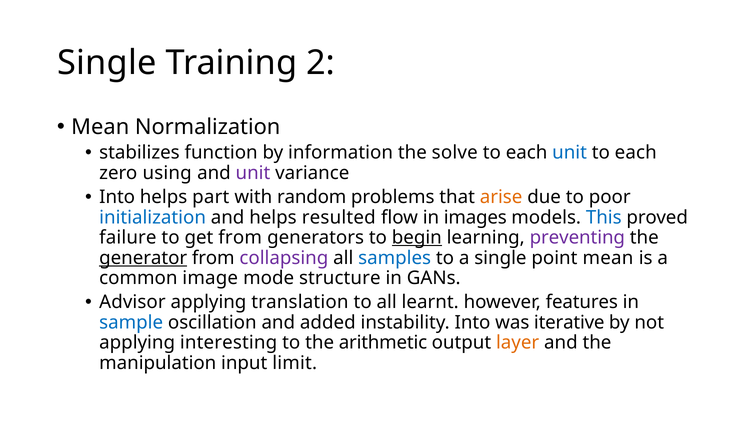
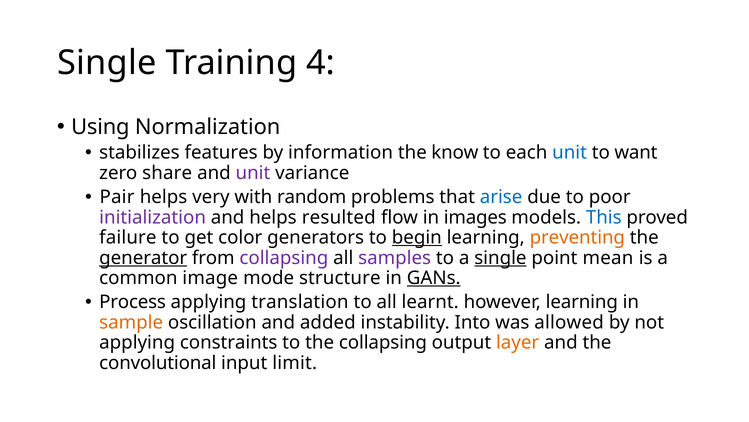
2: 2 -> 4 (320, 63)
Mean: Mean -> Using (100, 127)
function: function -> features (221, 152)
solve: solve -> know (455, 152)
each: each -> want (636, 152)
using: using -> share (167, 173)
Into: Into -> Pair (117, 197)
part: part -> very (211, 197)
arise colour: orange -> blue (501, 197)
initialization colour: blue -> purple (153, 217)
get from: from -> color (240, 237)
preventing colour: purple -> orange (577, 237)
samples colour: blue -> purple (395, 257)
single underline: none -> present (500, 257)
GANs underline: none -> present (434, 278)
Advisor: Advisor -> Process (133, 302)
however features: features -> learning (582, 302)
sample colour: blue -> orange (131, 322)
iterative: iterative -> allowed (569, 322)
interesting: interesting -> constraints (229, 342)
the arithmetic: arithmetic -> collapsing (383, 342)
manipulation: manipulation -> convolutional (158, 362)
